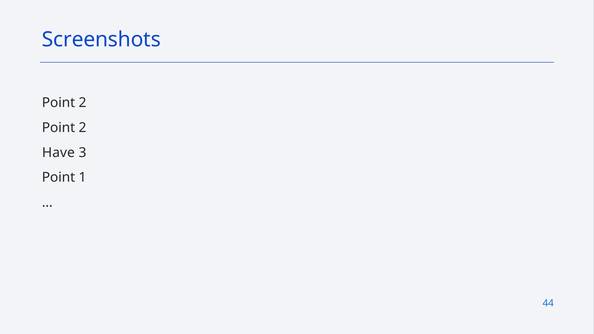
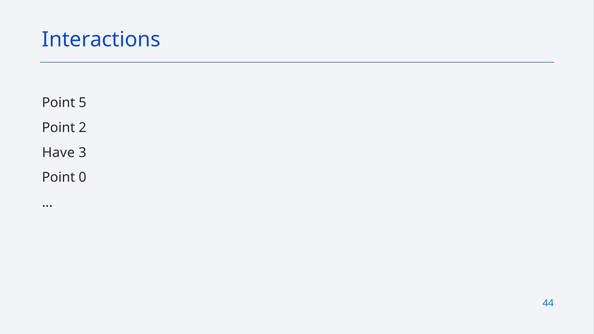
Screenshots: Screenshots -> Interactions (101, 40)
2: 2 -> 5 (83, 103)
1: 1 -> 0 (83, 178)
